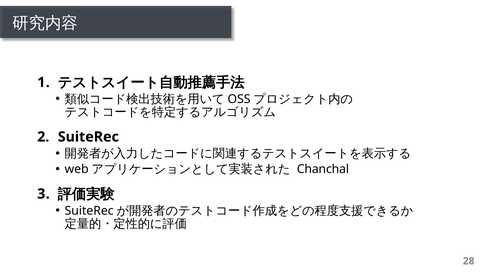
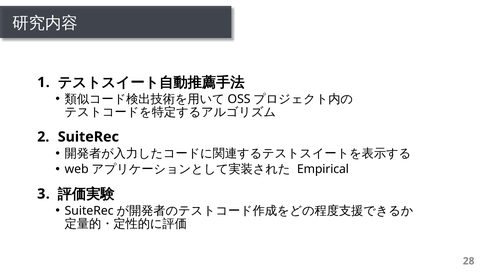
Chanchal: Chanchal -> Empirical (323, 170)
